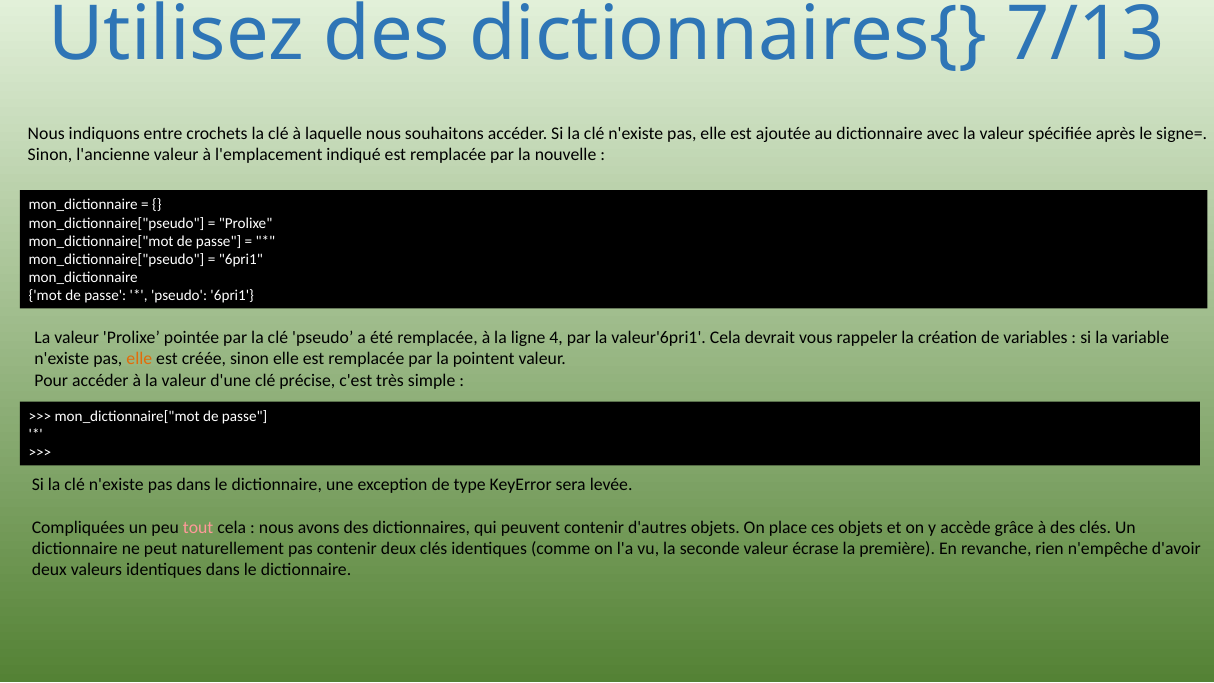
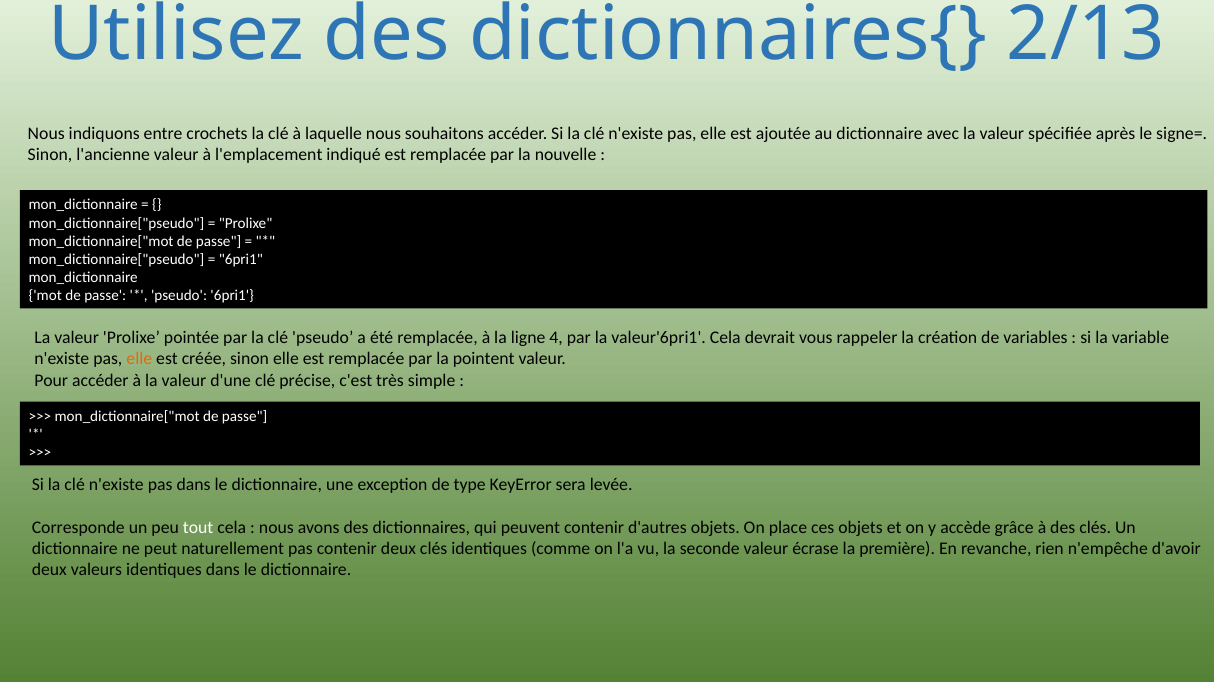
7/13: 7/13 -> 2/13 (1086, 35)
Compliquées: Compliquées -> Corresponde (78, 527)
tout colour: pink -> white (198, 527)
